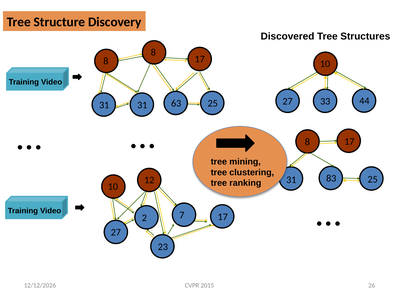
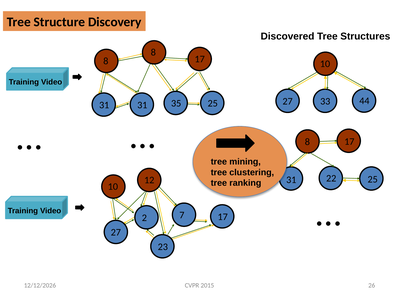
63: 63 -> 35 (176, 104)
83: 83 -> 22 (331, 178)
